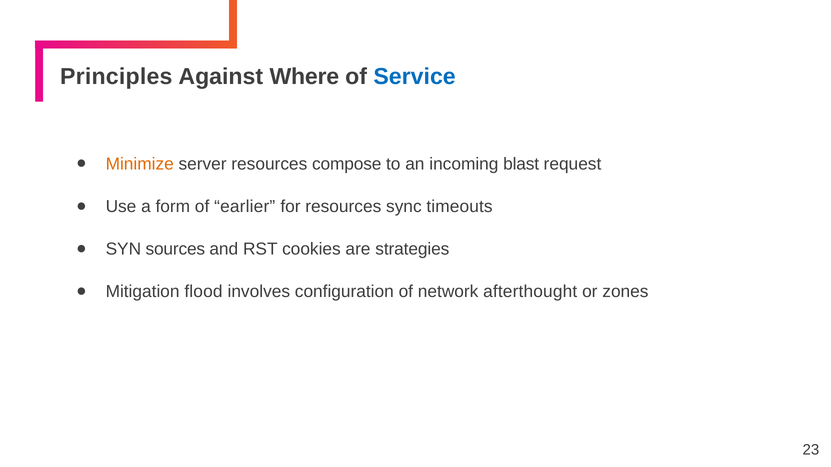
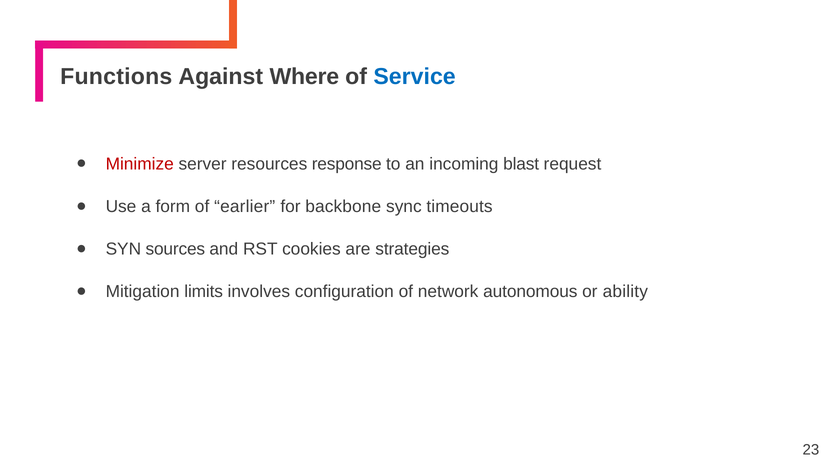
Principles: Principles -> Functions (116, 77)
Minimize colour: orange -> red (140, 164)
compose: compose -> response (347, 164)
for resources: resources -> backbone (343, 207)
flood: flood -> limits (204, 292)
afterthought: afterthought -> autonomous (530, 292)
zones: zones -> ability (625, 292)
